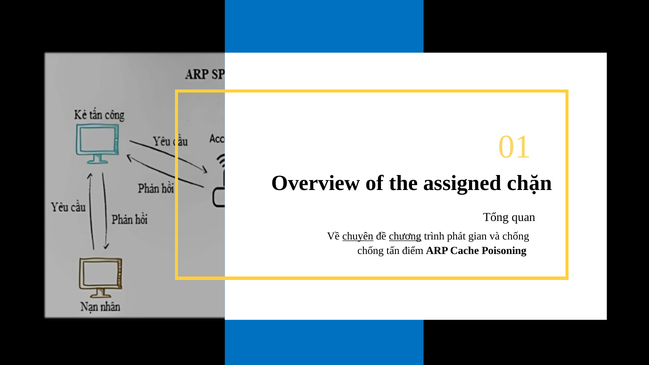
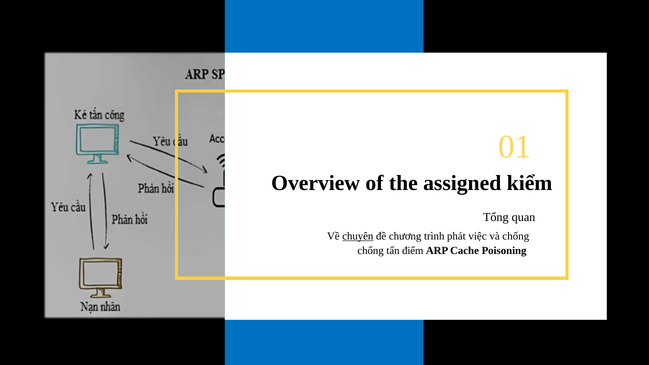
chặn: chặn -> kiểm (530, 183)
chương underline: present -> none (405, 236)
gian: gian -> việc (478, 236)
